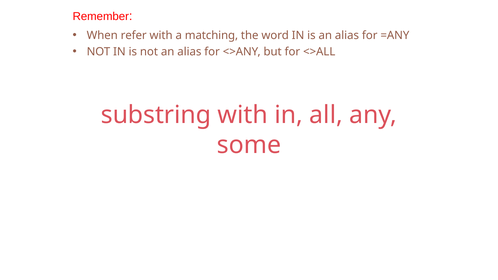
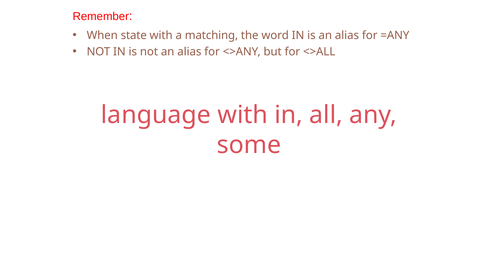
refer: refer -> state (134, 35)
substring: substring -> language (156, 115)
